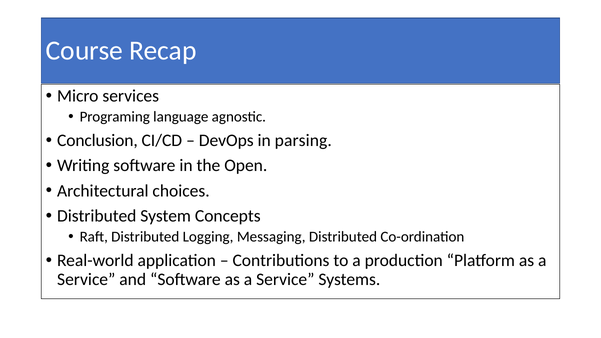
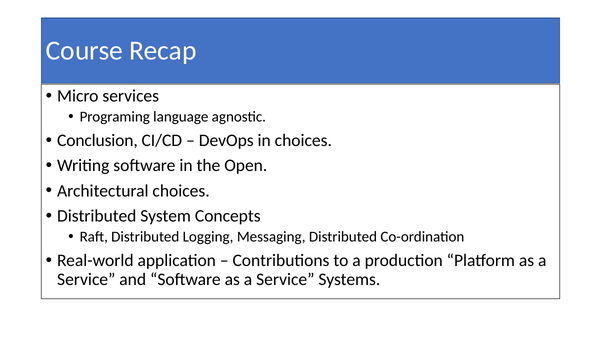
in parsing: parsing -> choices (303, 141)
